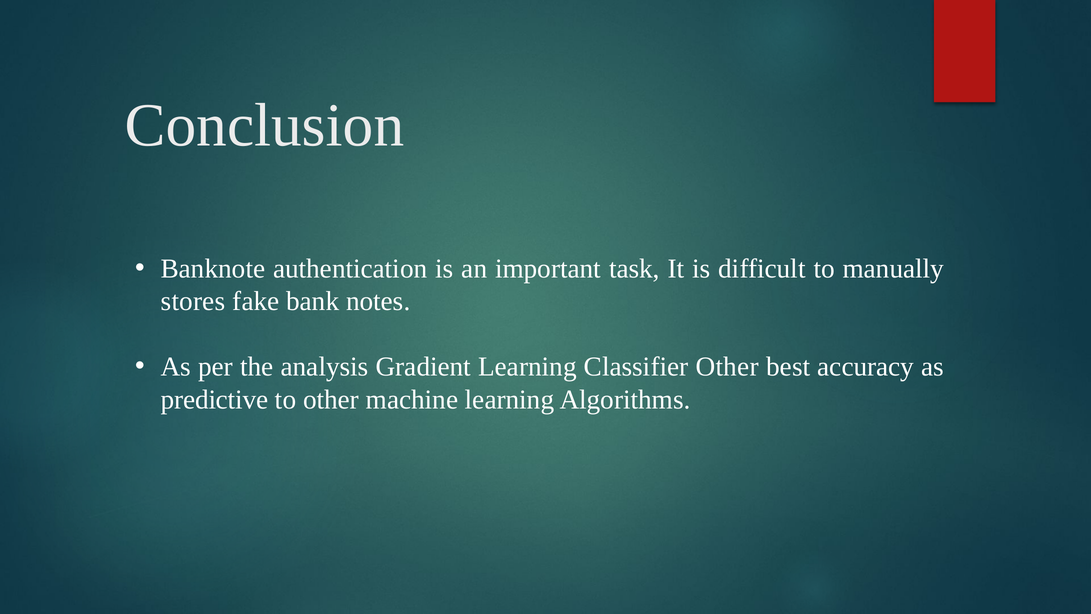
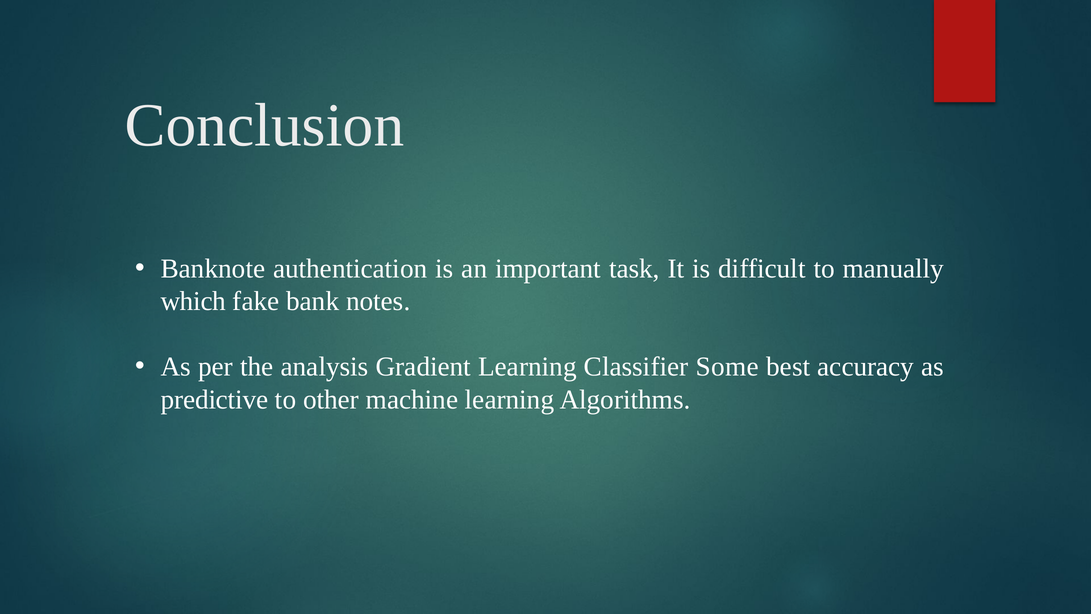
stores: stores -> which (193, 301)
Classifier Other: Other -> Some (727, 367)
